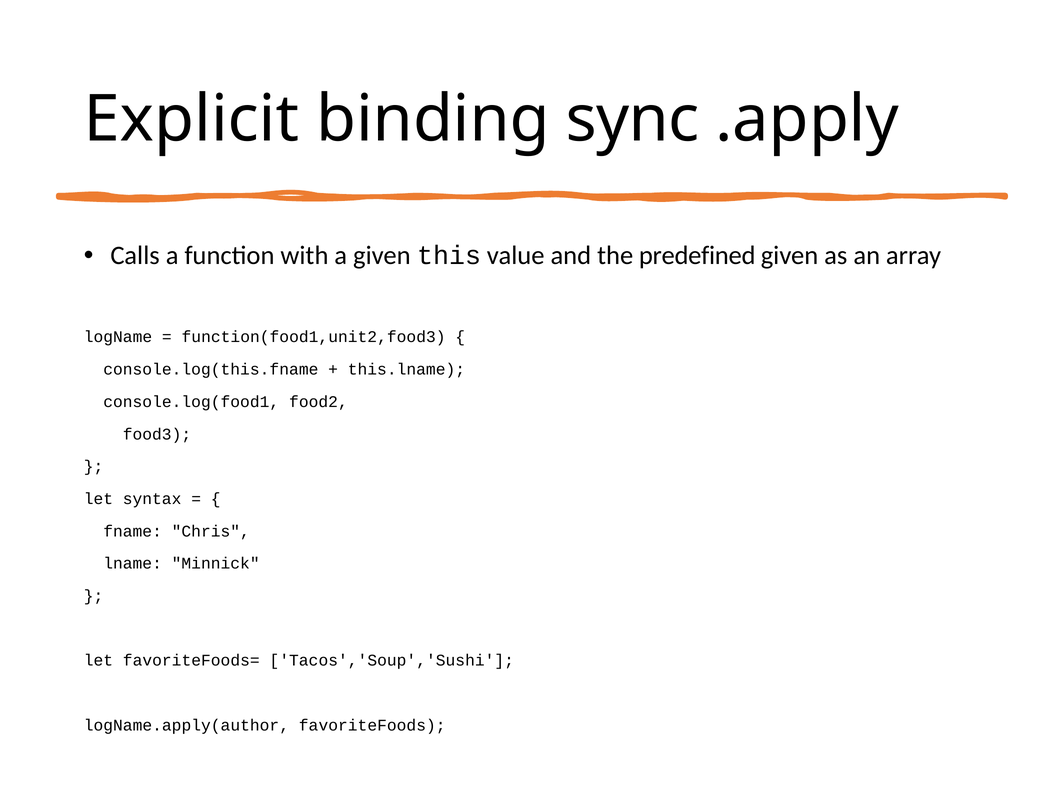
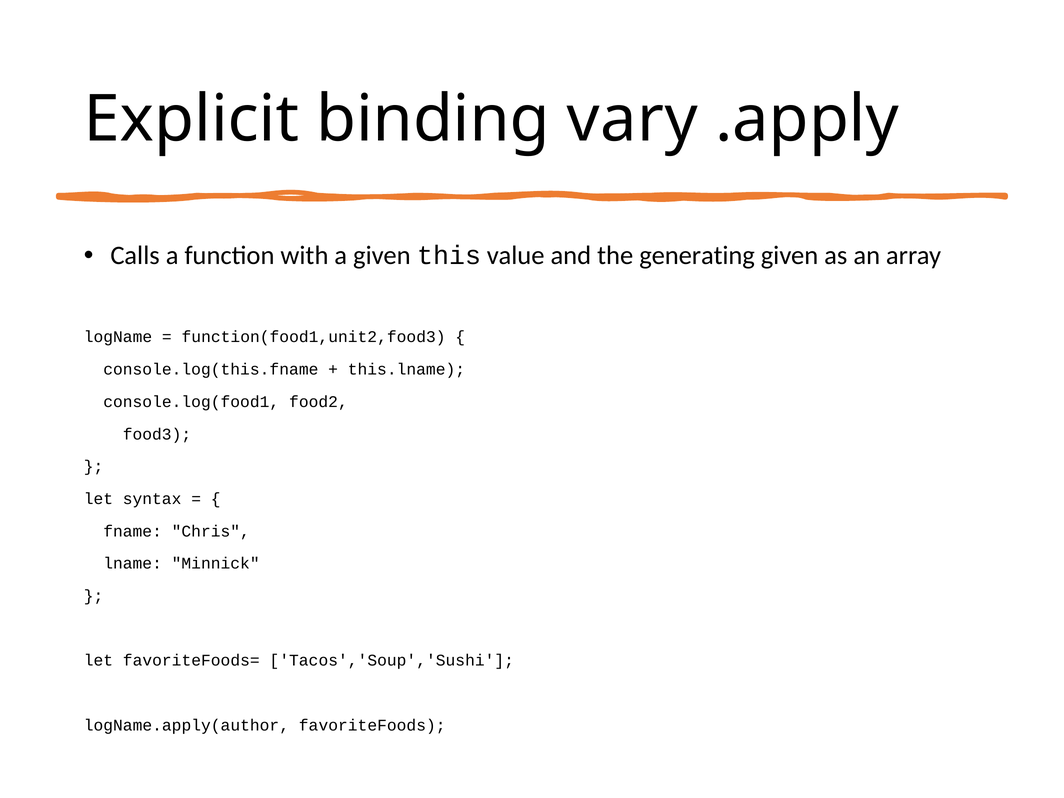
sync: sync -> vary (632, 119)
predefined: predefined -> generating (697, 256)
